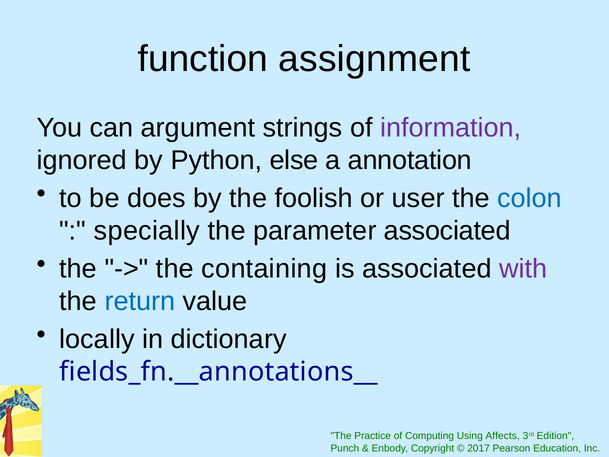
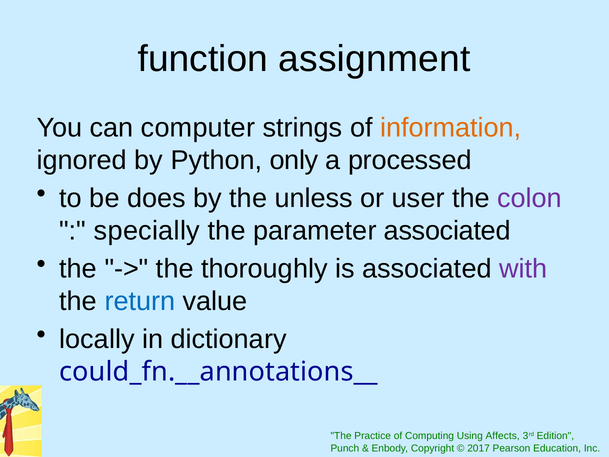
argument: argument -> computer (198, 128)
information colour: purple -> orange (451, 128)
else: else -> only (294, 160)
annotation: annotation -> processed (410, 160)
foolish: foolish -> unless (314, 198)
colon colour: blue -> purple (530, 198)
containing: containing -> thoroughly (264, 269)
fields_fn.__annotations__: fields_fn.__annotations__ -> could_fn.__annotations__ (219, 371)
